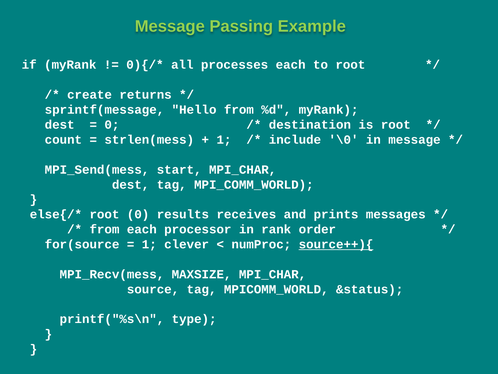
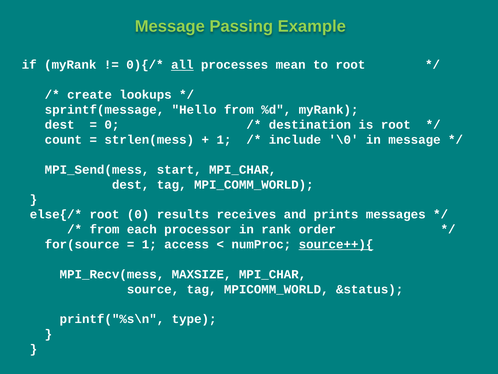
all underline: none -> present (182, 65)
processes each: each -> mean (291, 65)
returns: returns -> lookups (146, 95)
clever: clever -> access (187, 244)
